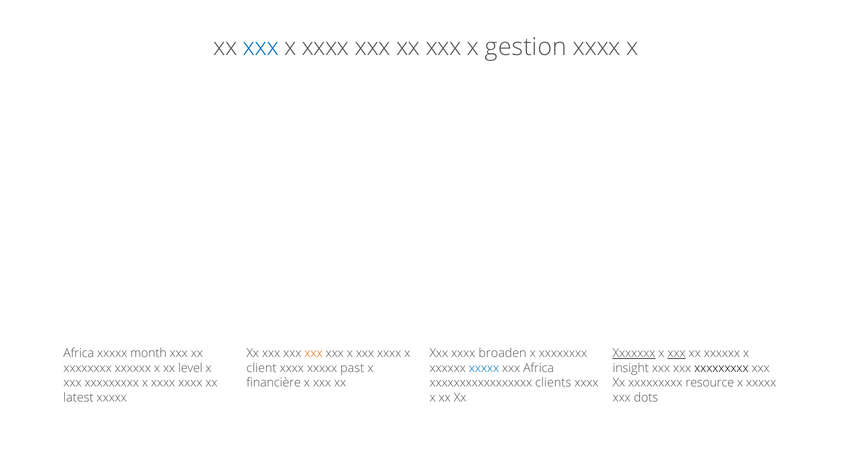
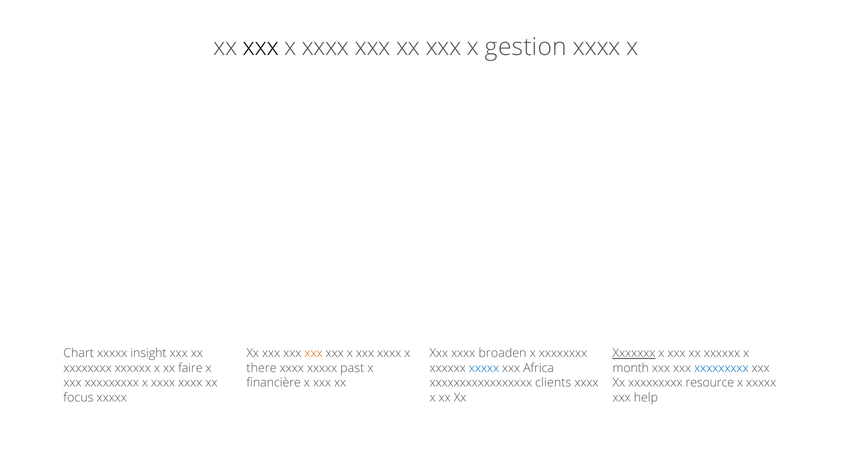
xxx colour: blue -> black (261, 47)
Africa: Africa -> Chart (79, 353)
month: month -> insight (148, 353)
xxx underline: present -> none (677, 353)
level: level -> faire (190, 368)
client: client -> there (262, 368)
insight: insight -> month (631, 368)
xxxxxxxxx colour: black -> blue (721, 368)
latest: latest -> focus (78, 398)
dots: dots -> help (646, 398)
